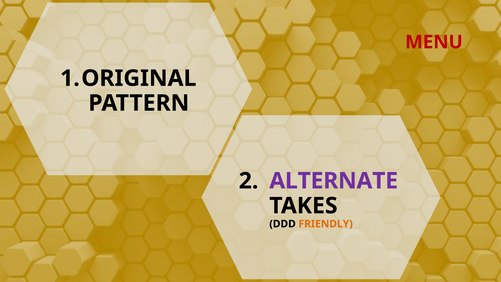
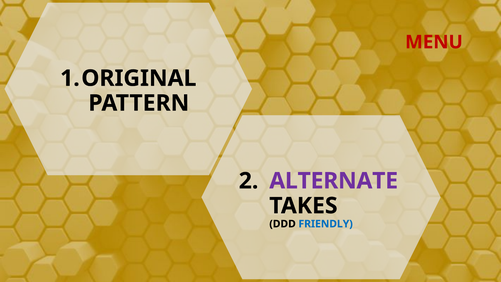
FRIENDLY colour: orange -> blue (326, 224)
